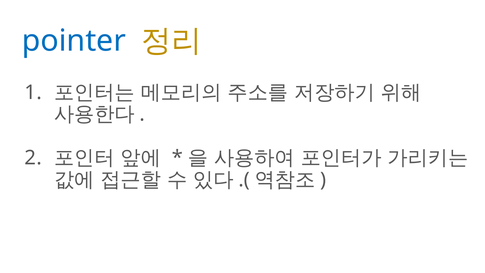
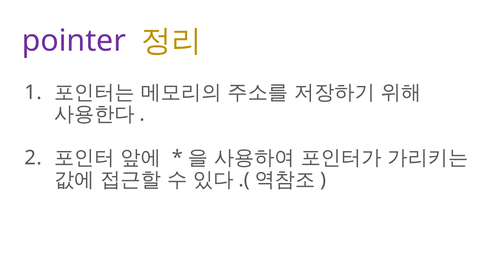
pointer colour: blue -> purple (74, 41)
